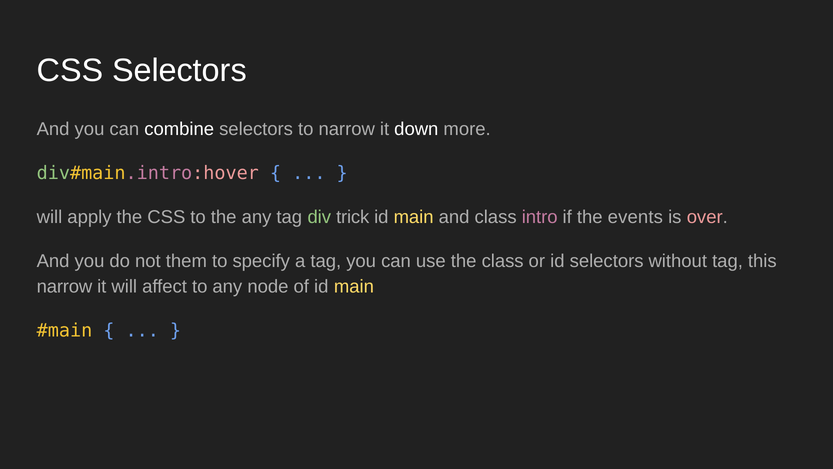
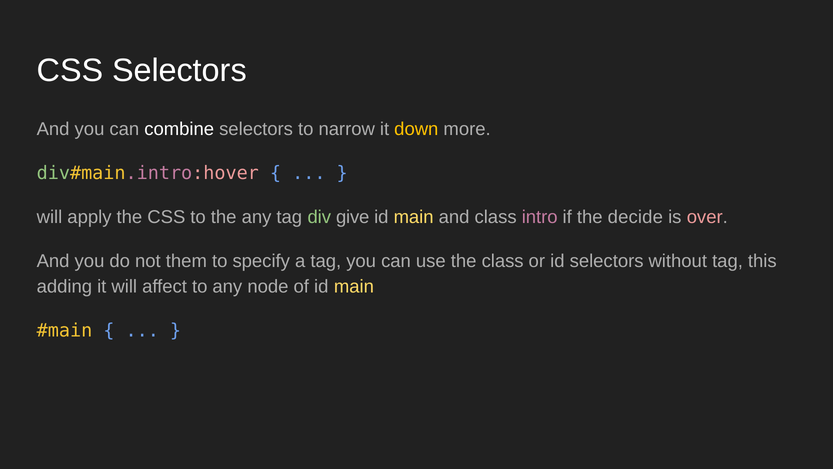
down colour: white -> yellow (416, 129)
trick: trick -> give (353, 217)
events: events -> decide (635, 217)
narrow: narrow -> adding (64, 287)
